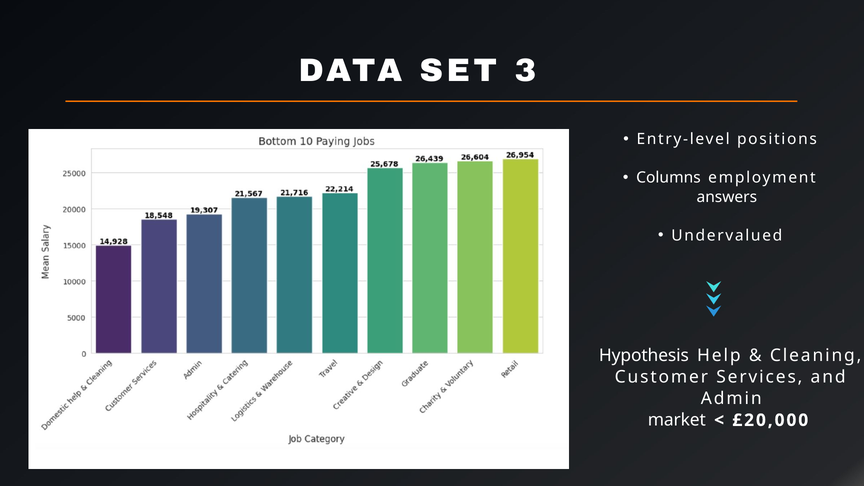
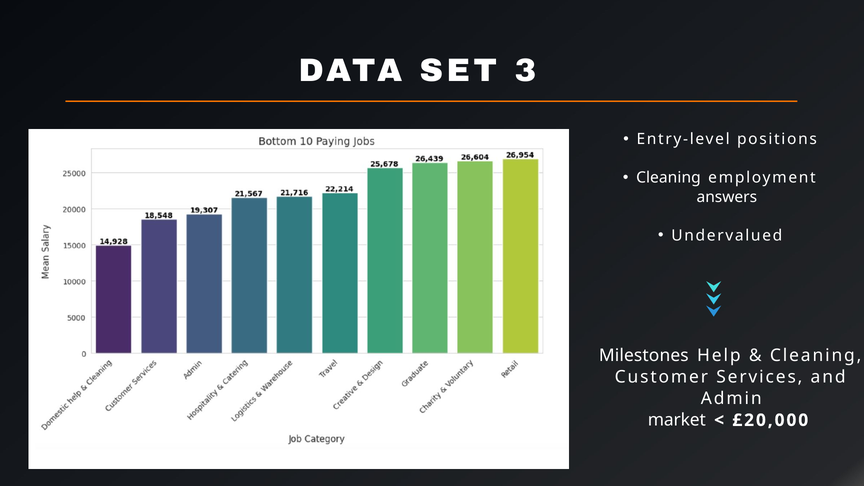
Columns: Columns -> Cleaning (668, 178)
Hypothesis: Hypothesis -> Milestones (644, 355)
